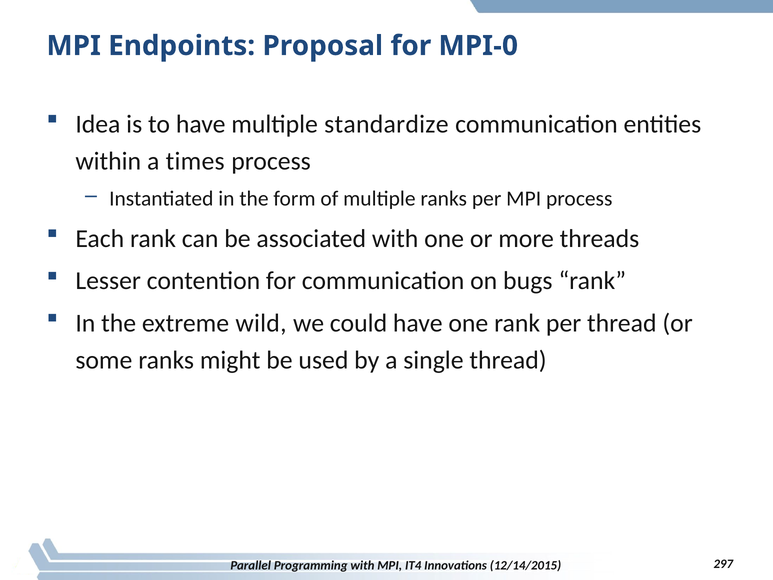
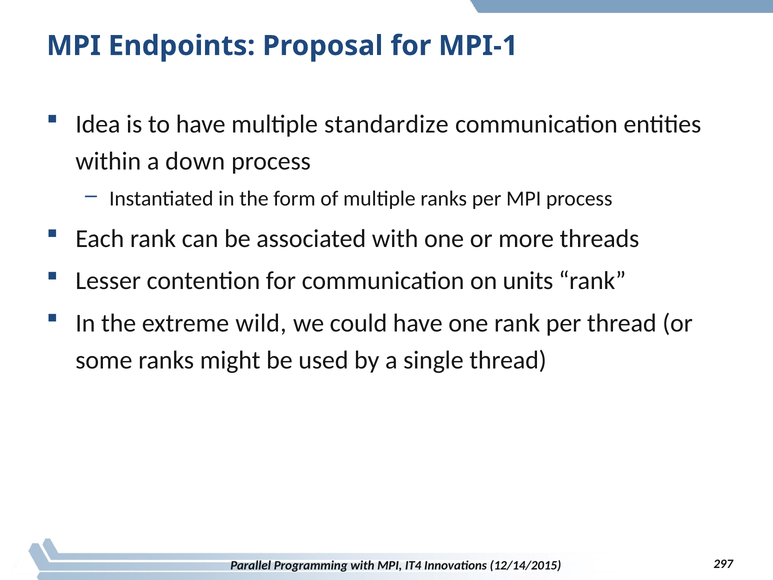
MPI-0: MPI-0 -> MPI-1 (478, 46)
times: times -> down (195, 161)
bugs: bugs -> units (528, 281)
